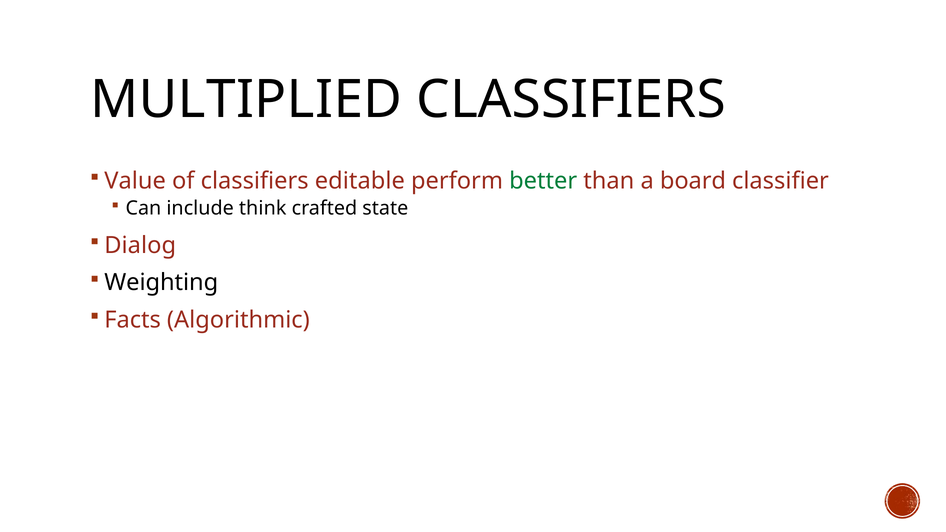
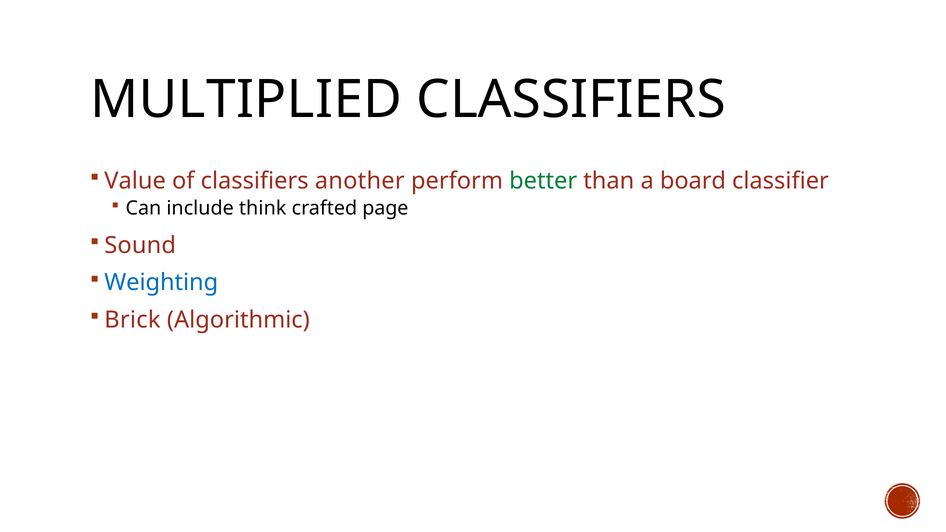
editable: editable -> another (360, 181)
state: state -> page (385, 208)
Dialog: Dialog -> Sound (140, 245)
Weighting colour: black -> blue (161, 283)
Facts: Facts -> Brick (132, 320)
